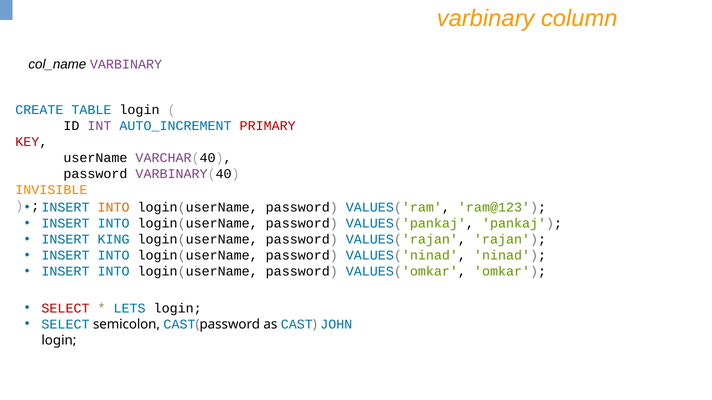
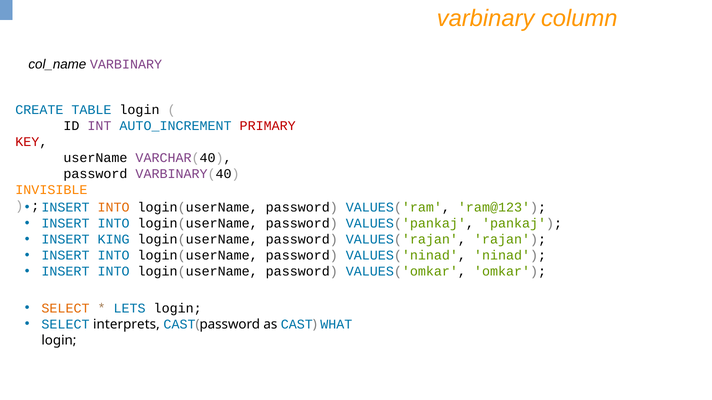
SELECT colour: red -> orange (66, 309)
semicolon: semicolon -> interprets (126, 325)
JOHN: JOHN -> WHAT (336, 325)
